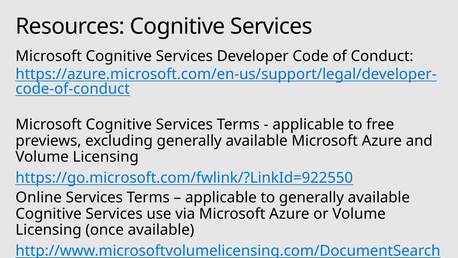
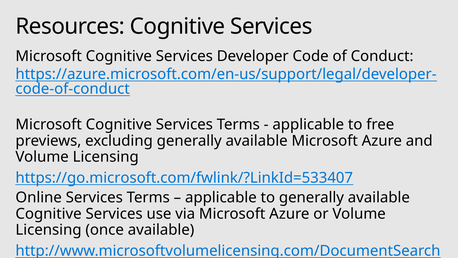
https://go.microsoft.com/fwlink/?LinkId=922550: https://go.microsoft.com/fwlink/?LinkId=922550 -> https://go.microsoft.com/fwlink/?LinkId=533407 (184, 178)
